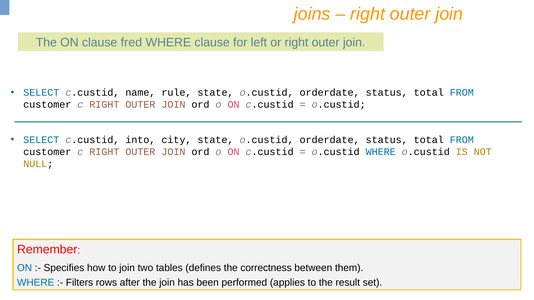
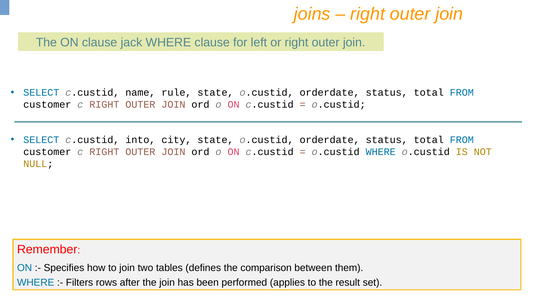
fred: fred -> jack (131, 43)
correctness: correctness -> comparison (266, 268)
